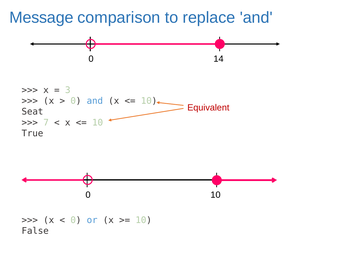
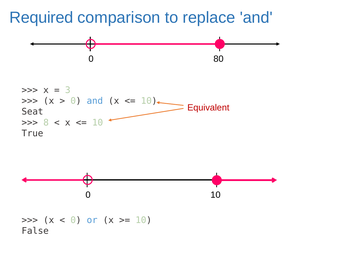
Message: Message -> Required (41, 18)
14: 14 -> 80 (218, 59)
7: 7 -> 8 (46, 122)
